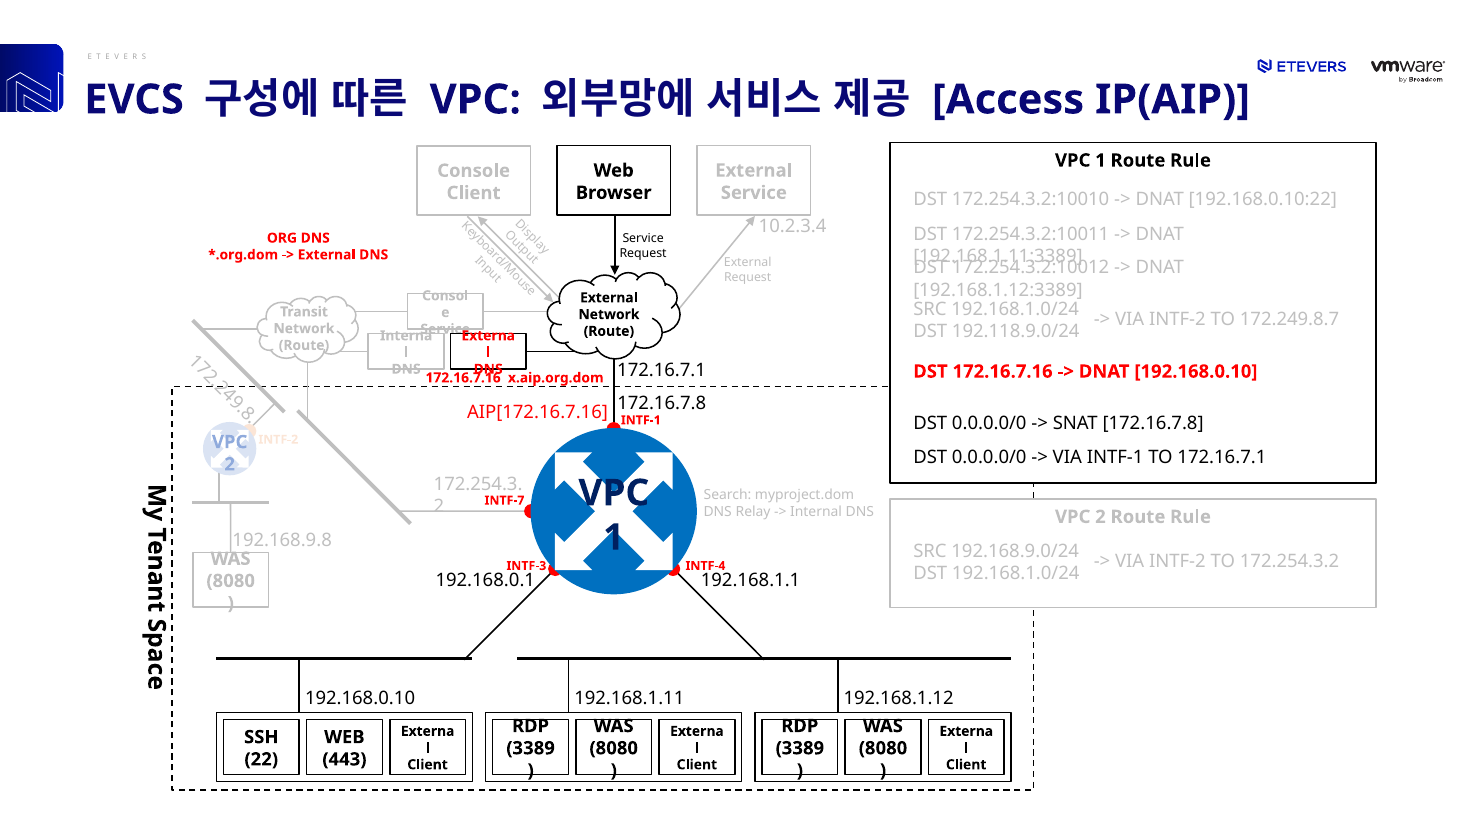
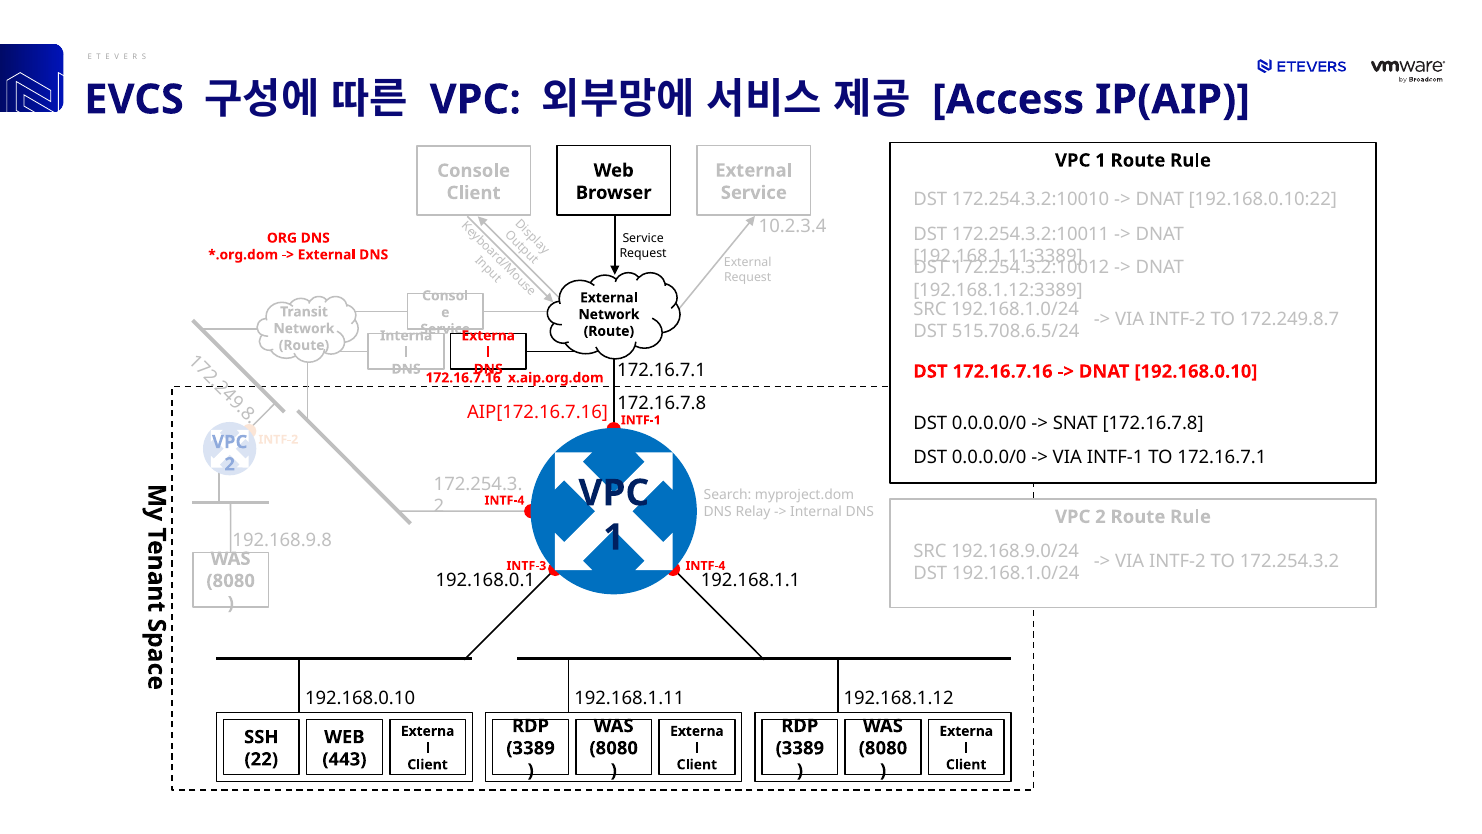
192.118.9.0/24: 192.118.9.0/24 -> 515.708.6.5/24 (1016, 332)
INTF-7: INTF-7 -> INTF-4 (504, 500)
